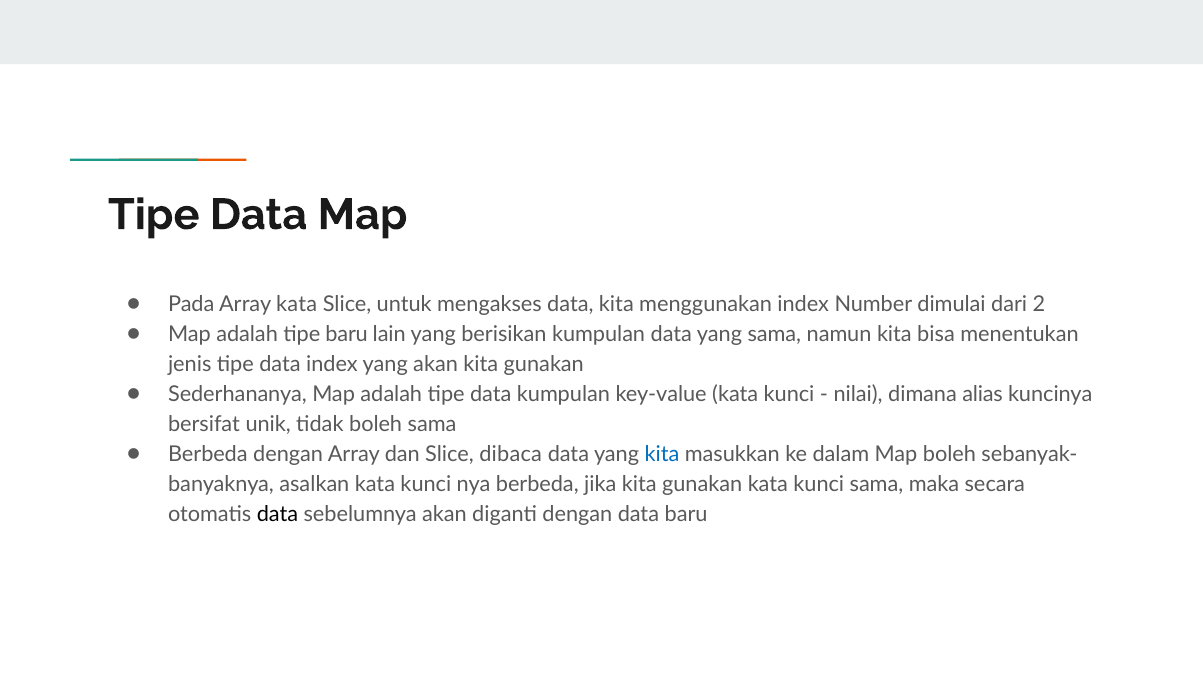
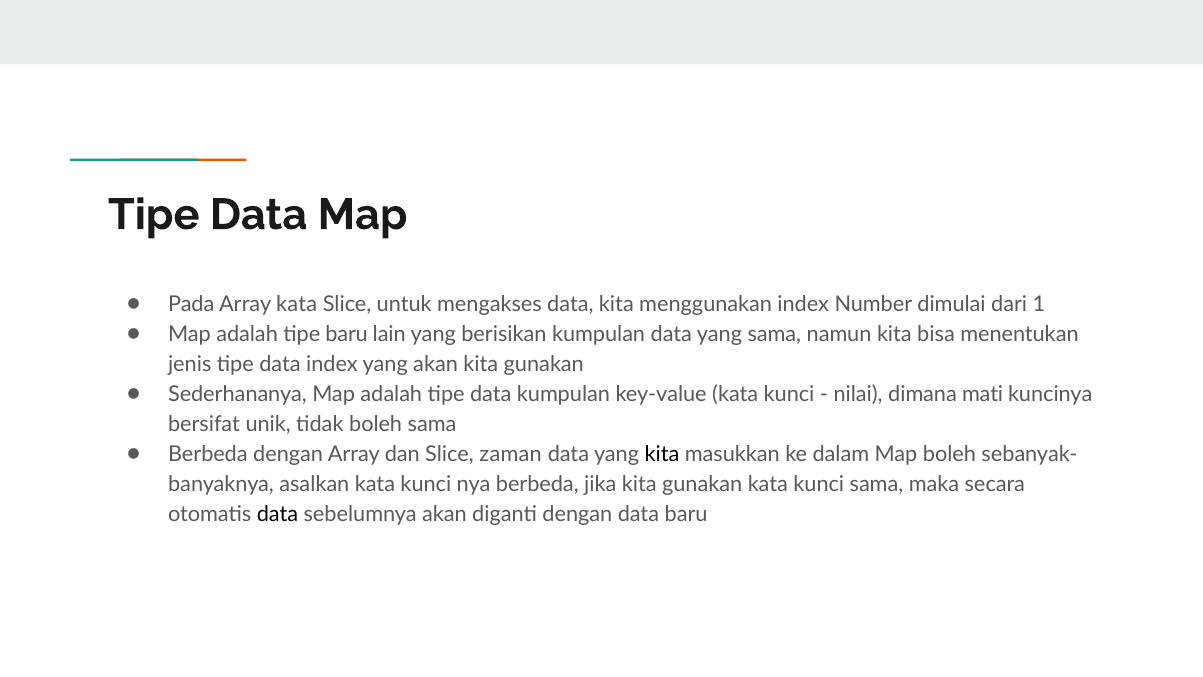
2: 2 -> 1 (1039, 304)
alias: alias -> mati (983, 394)
dibaca: dibaca -> zaman (511, 454)
kita colour: blue -> black (662, 454)
